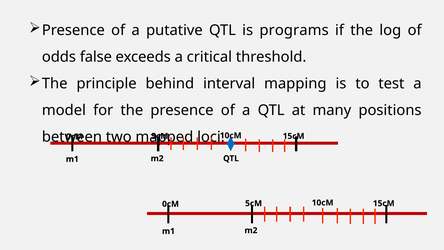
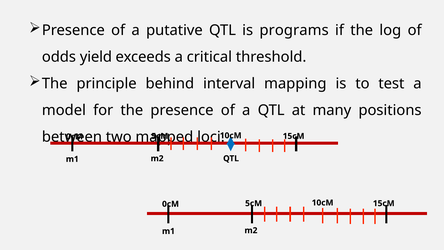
false: false -> yield (96, 57)
